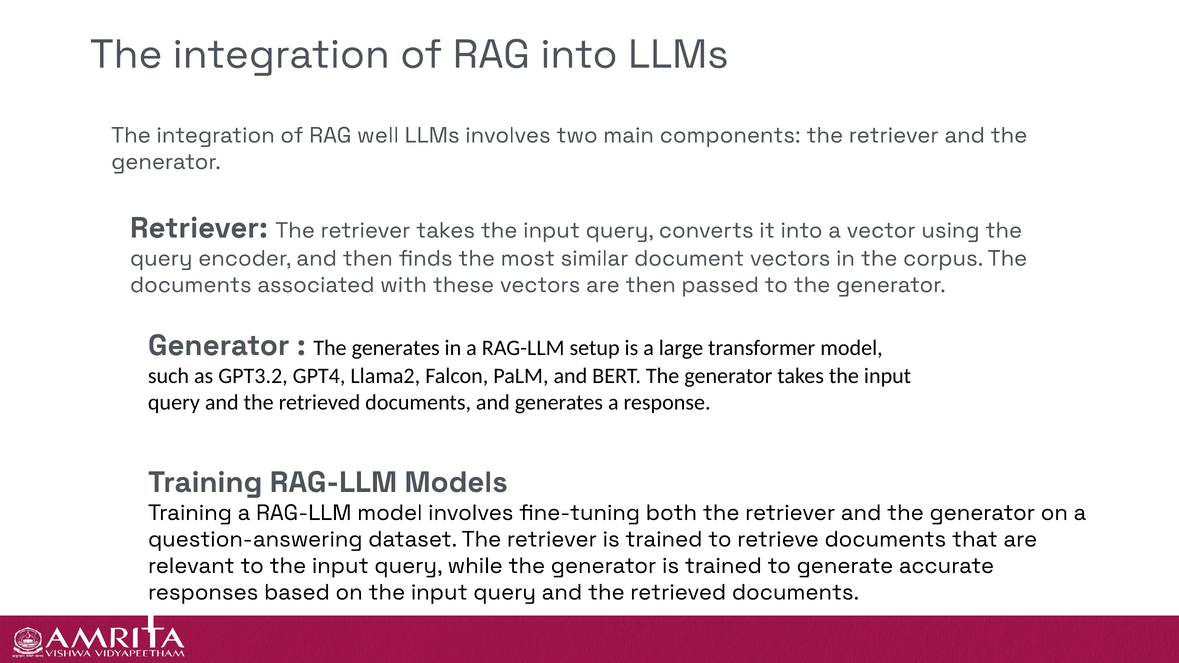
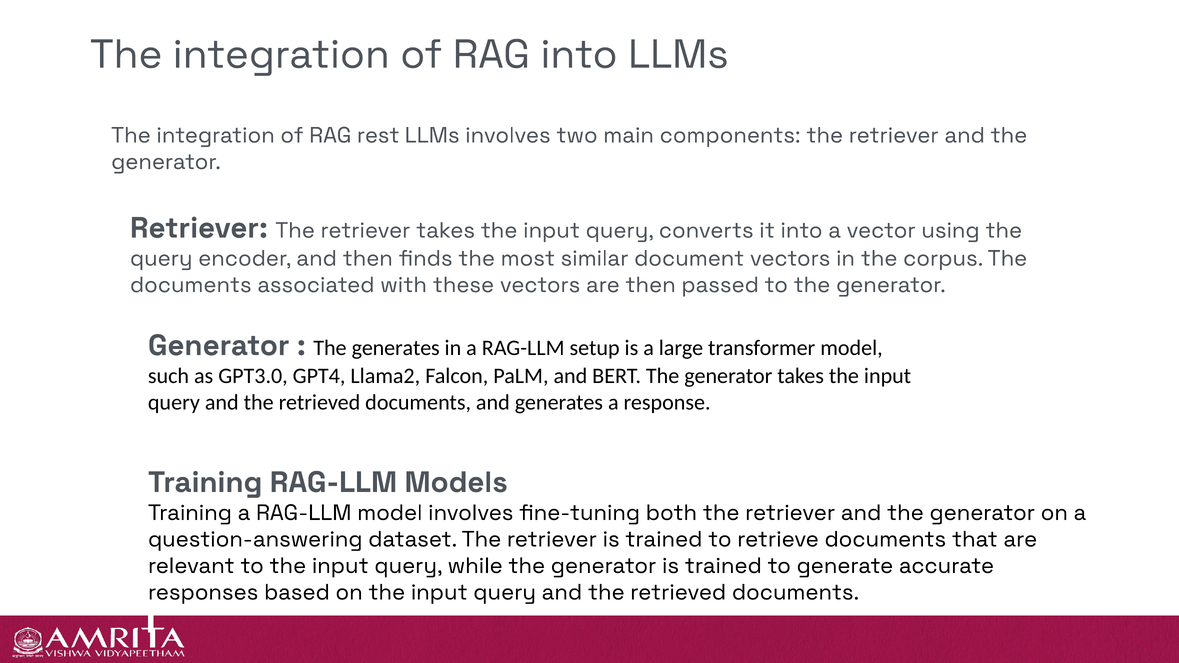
well: well -> rest (378, 135)
GPT3.2: GPT3.2 -> GPT3.0 (253, 376)
